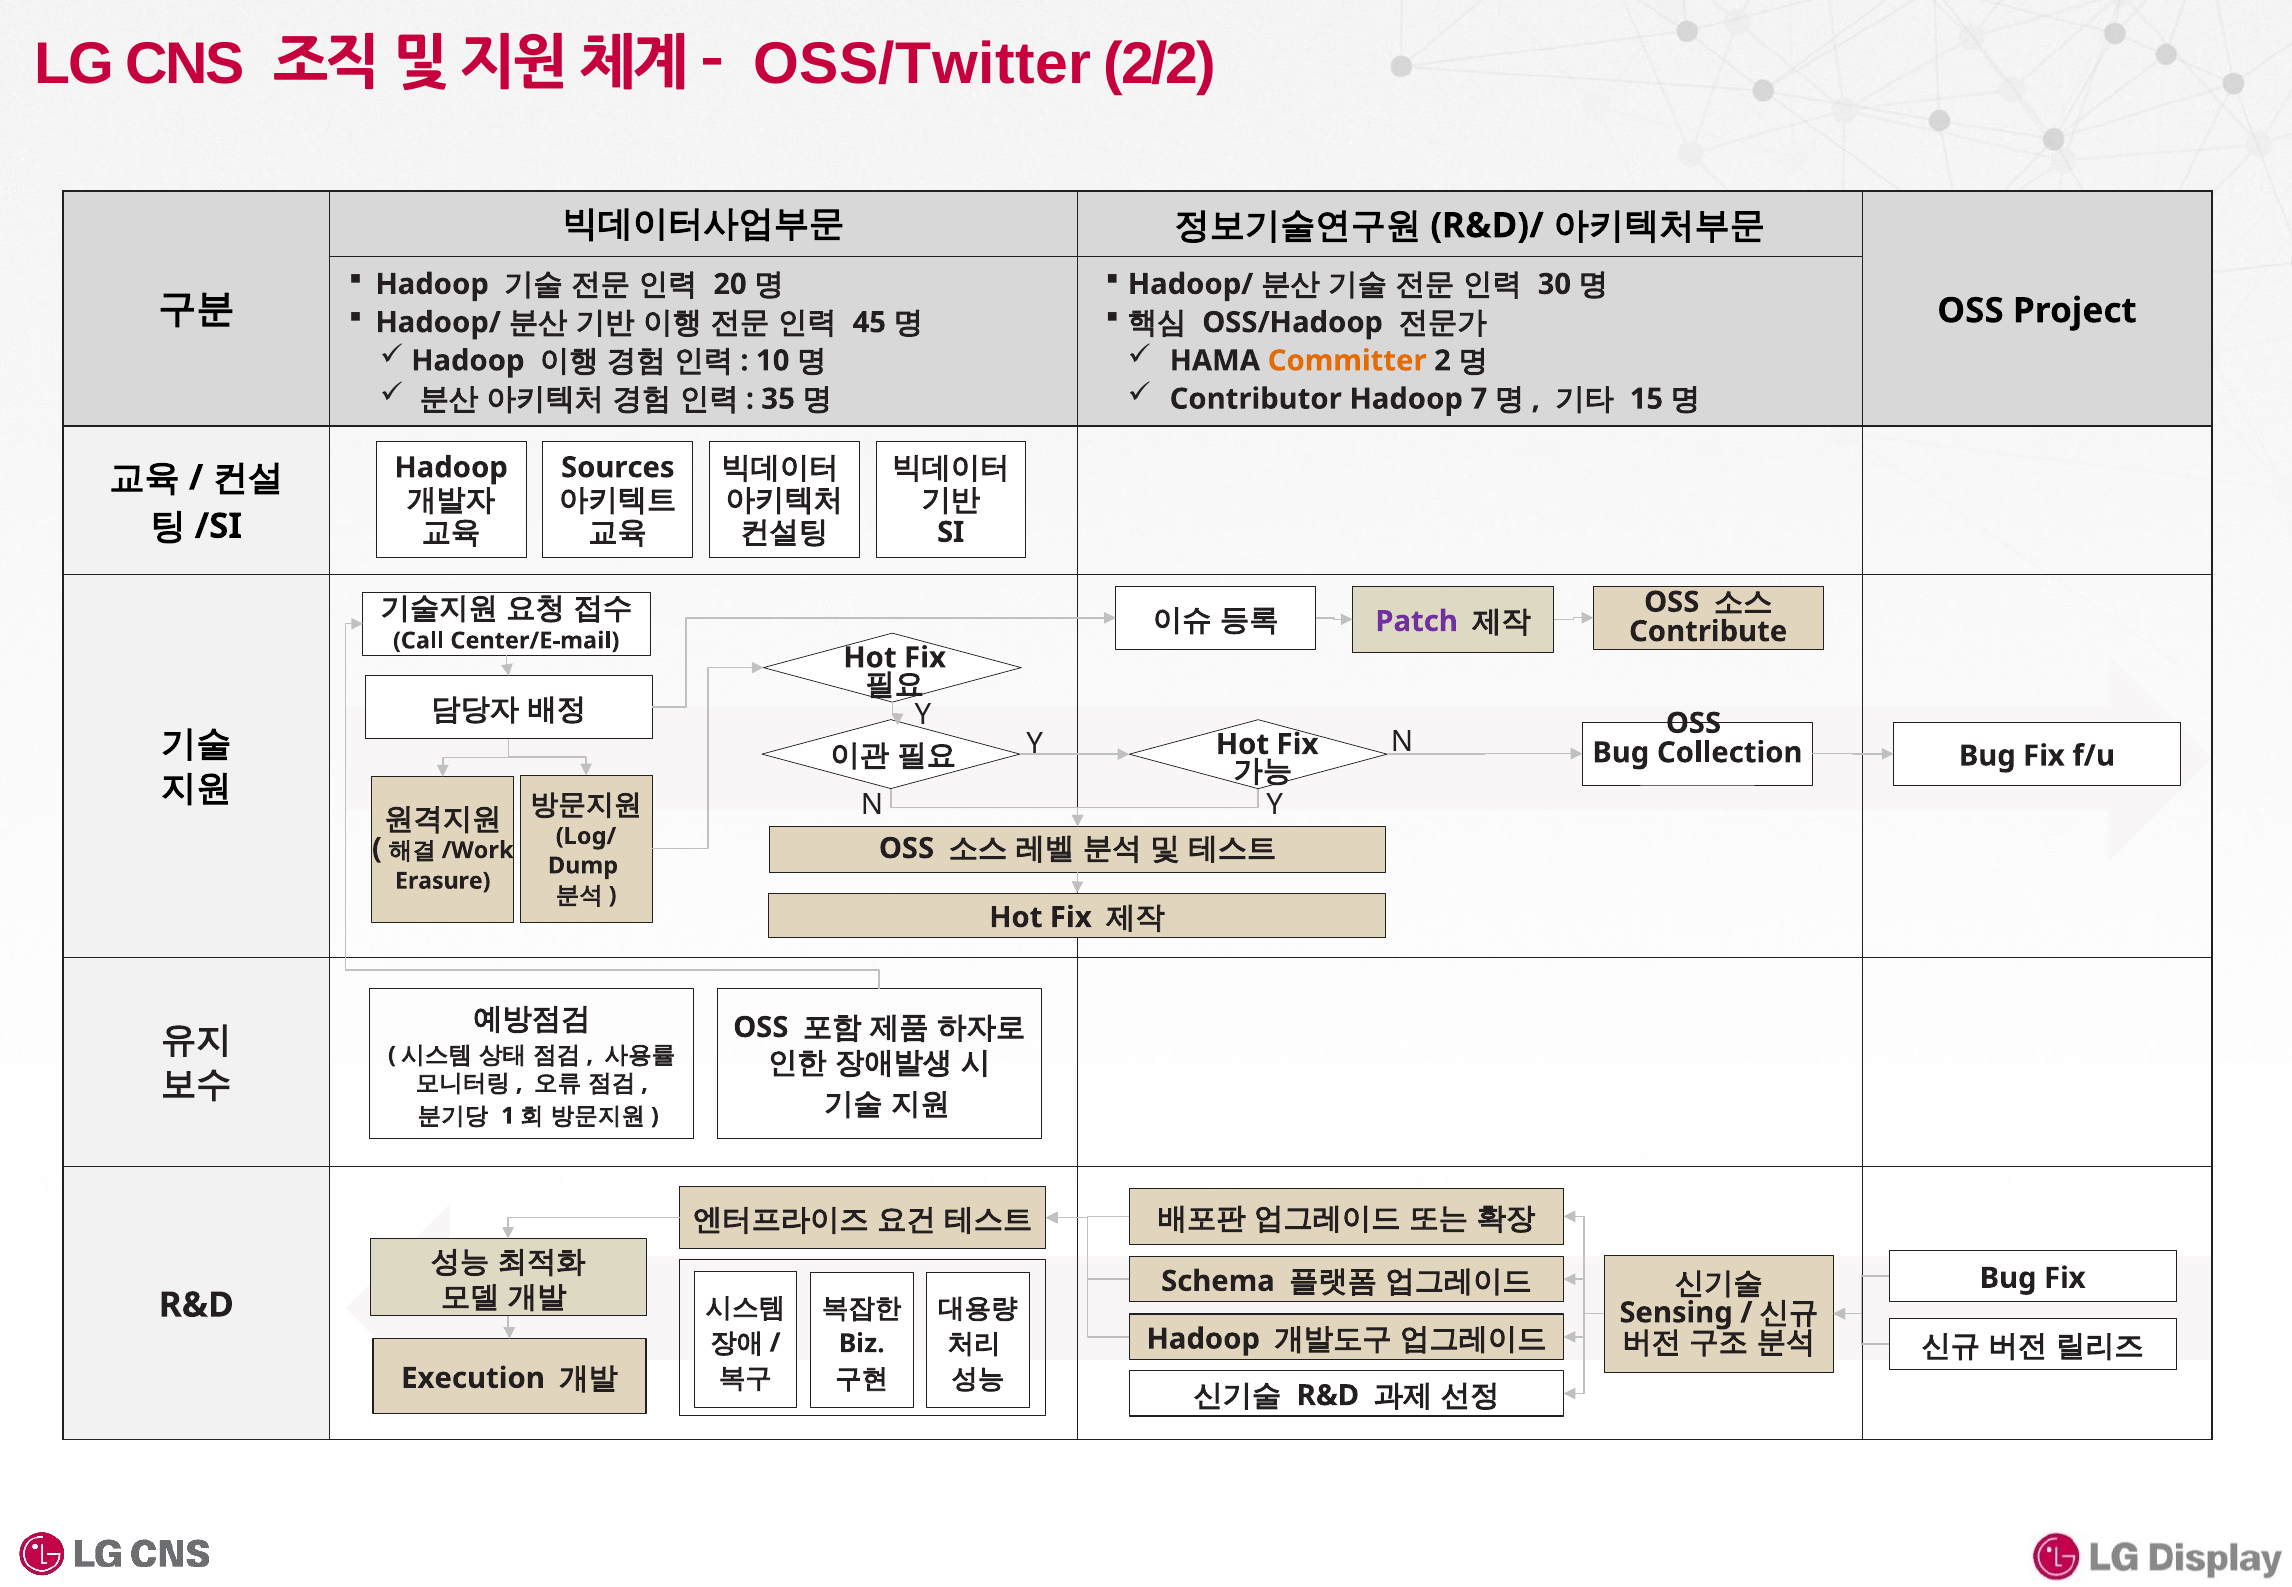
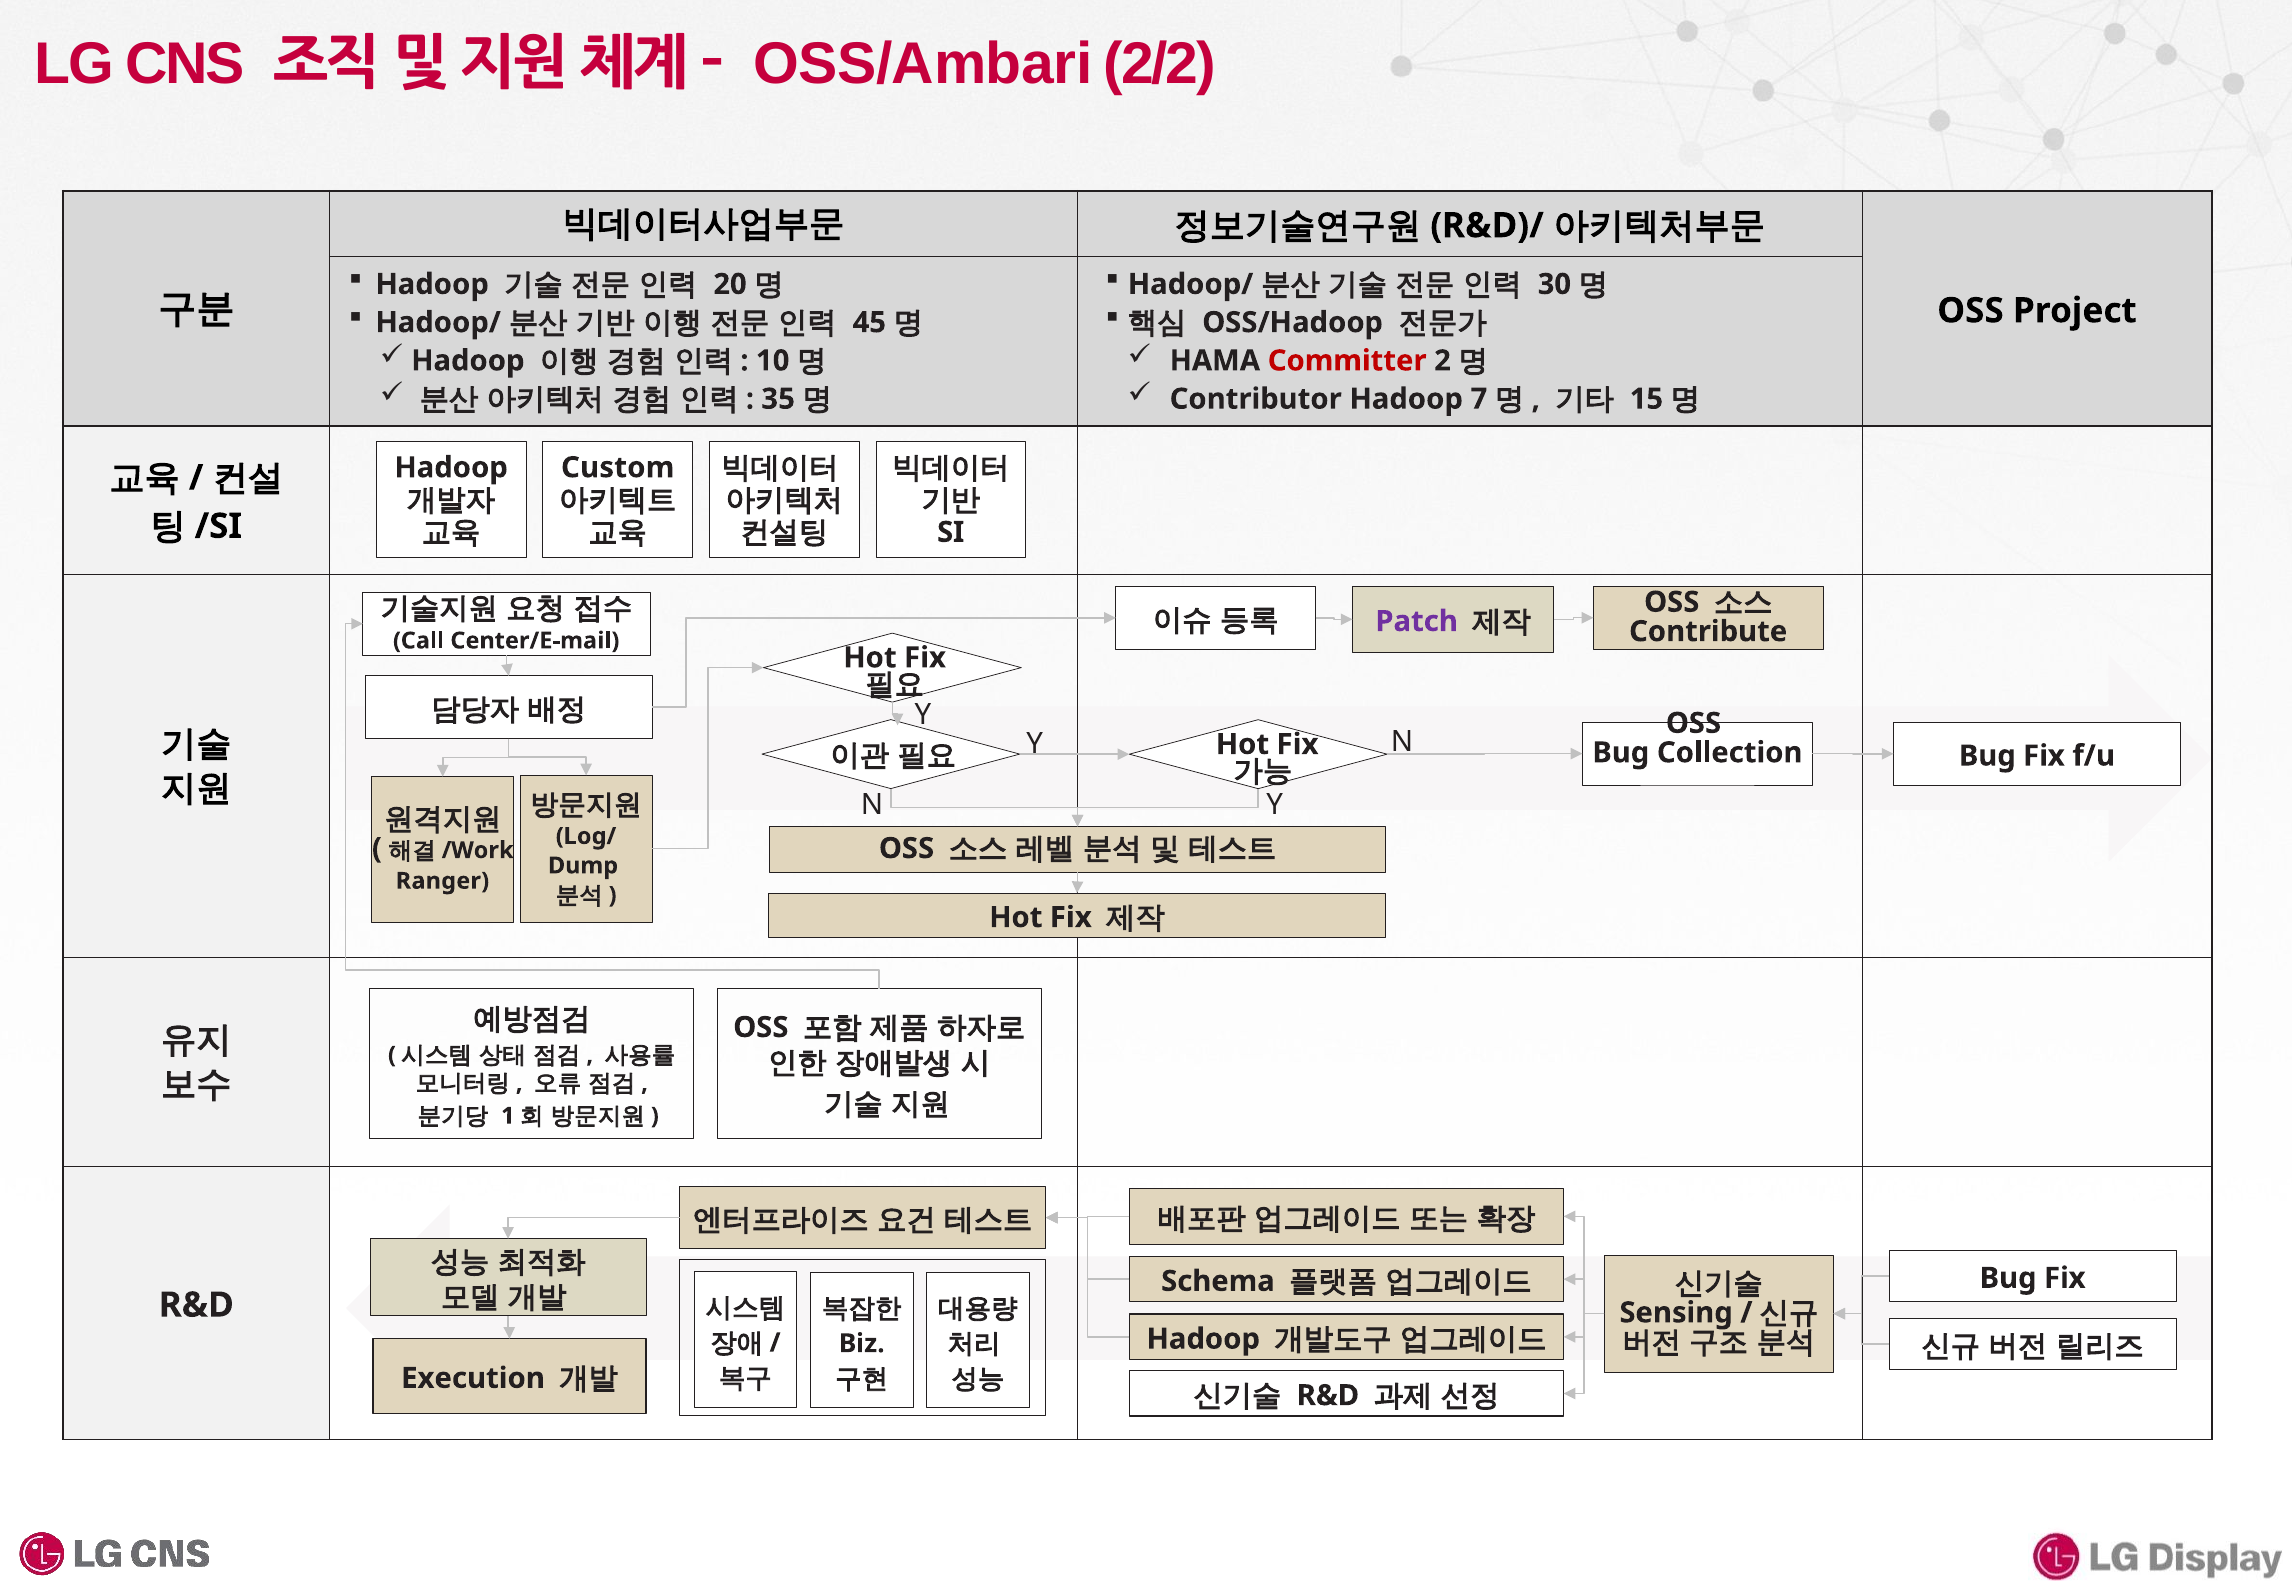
OSS/Twitter: OSS/Twitter -> OSS/Ambari (923, 64)
Committer colour: orange -> red (1347, 361)
Sources: Sources -> Custom (618, 467)
Erasure: Erasure -> Ranger (442, 881)
